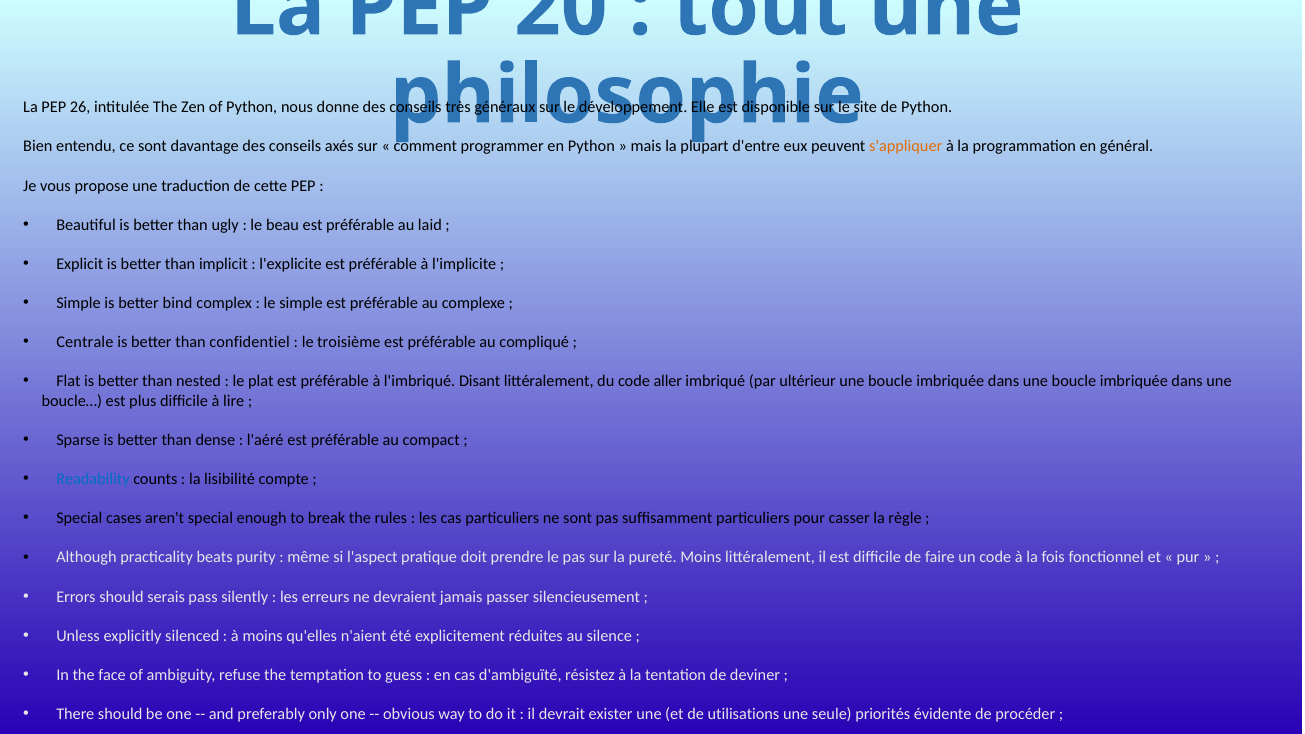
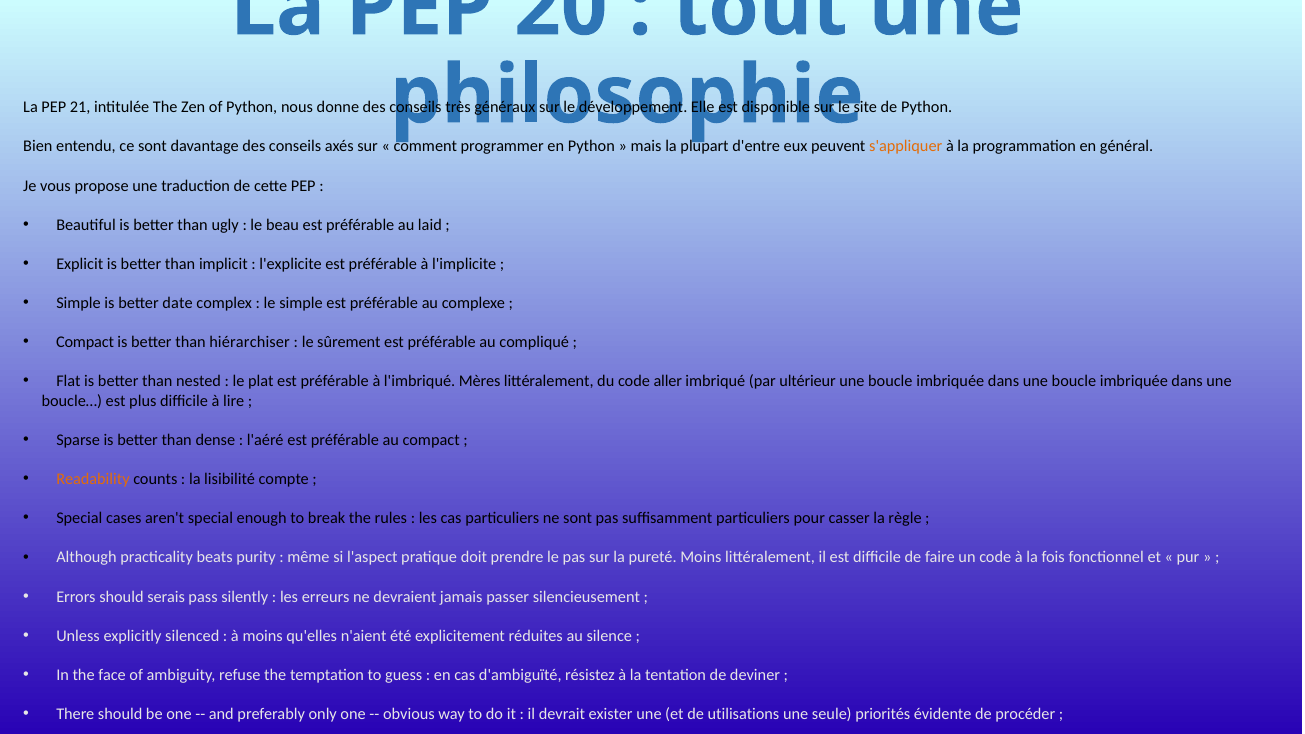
26: 26 -> 21 (80, 107)
bind: bind -> date (178, 303)
Centrale: Centrale -> Compact (85, 342)
confidentiel: confidentiel -> hiérarchiser (250, 342)
troisième: troisième -> sûrement (349, 342)
Disant: Disant -> Mères (480, 381)
Readability colour: blue -> orange (93, 479)
